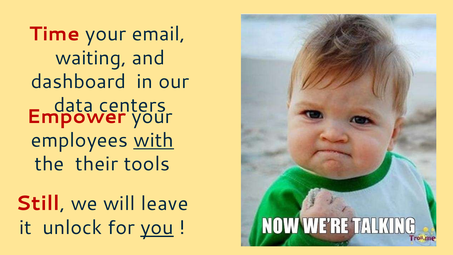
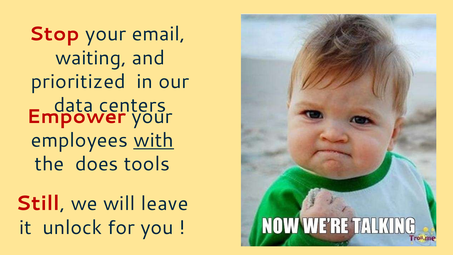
Time: Time -> Stop (54, 34)
dashboard: dashboard -> prioritized (78, 82)
their: their -> does (97, 164)
you underline: present -> none (157, 228)
